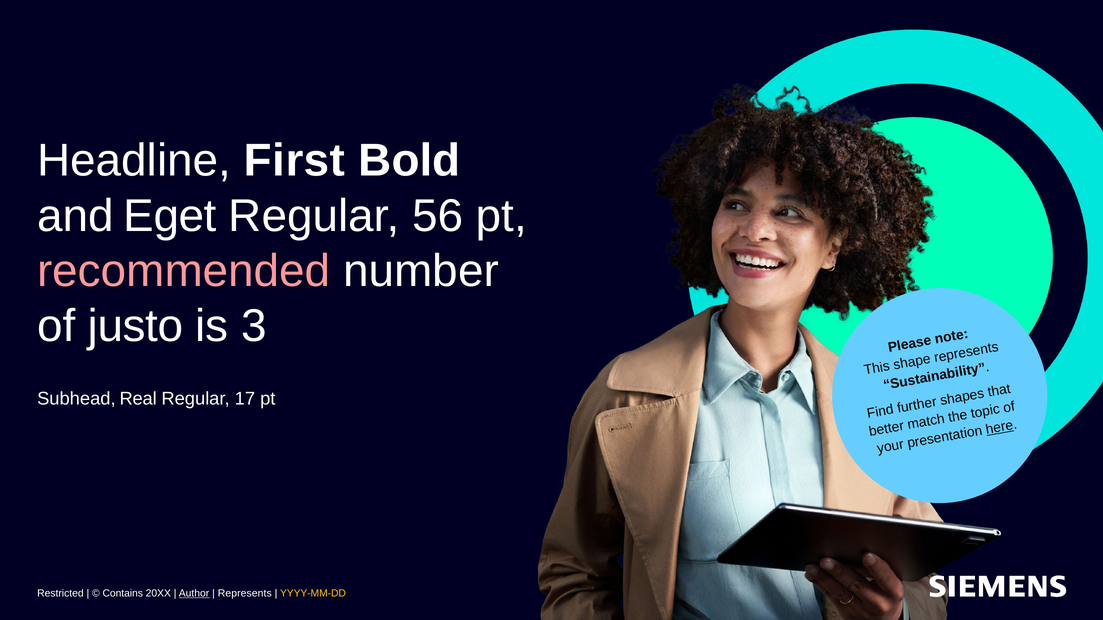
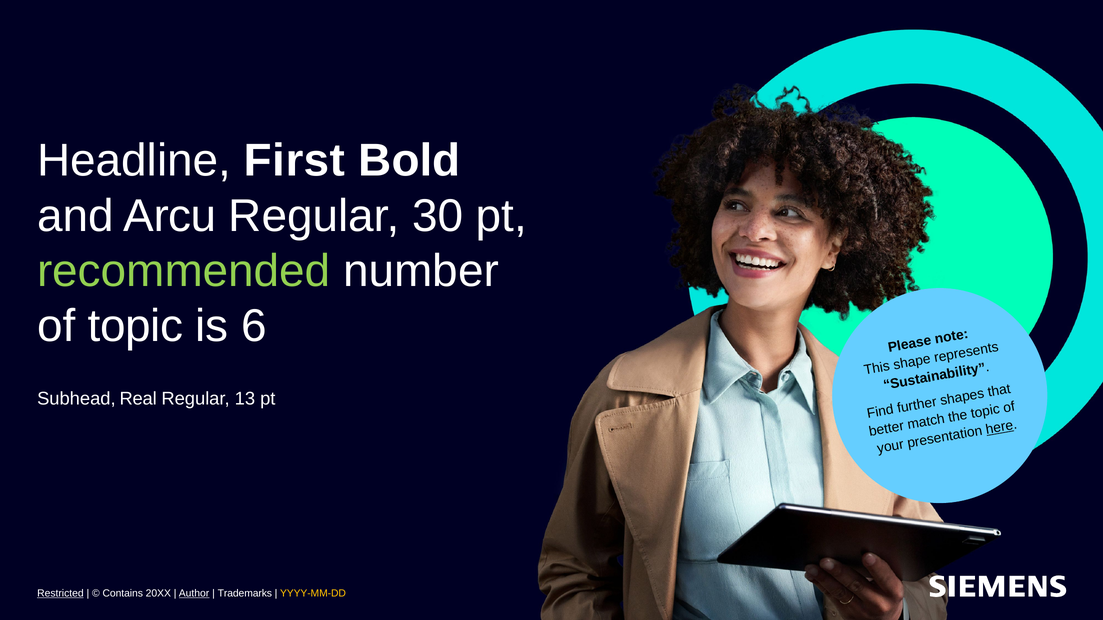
Eget: Eget -> Arcu (170, 216)
56: 56 -> 30 (438, 216)
recommended colour: pink -> light green (184, 271)
of justo: justo -> topic (136, 326)
3: 3 -> 6 (254, 326)
17: 17 -> 13 (245, 399)
Restricted underline: none -> present (60, 594)
Represents: Represents -> Trademarks (245, 594)
